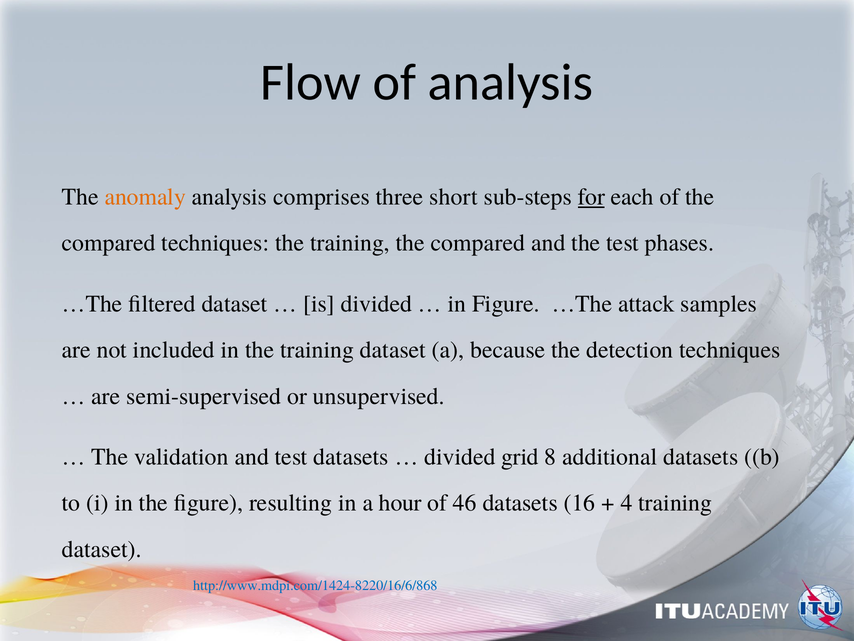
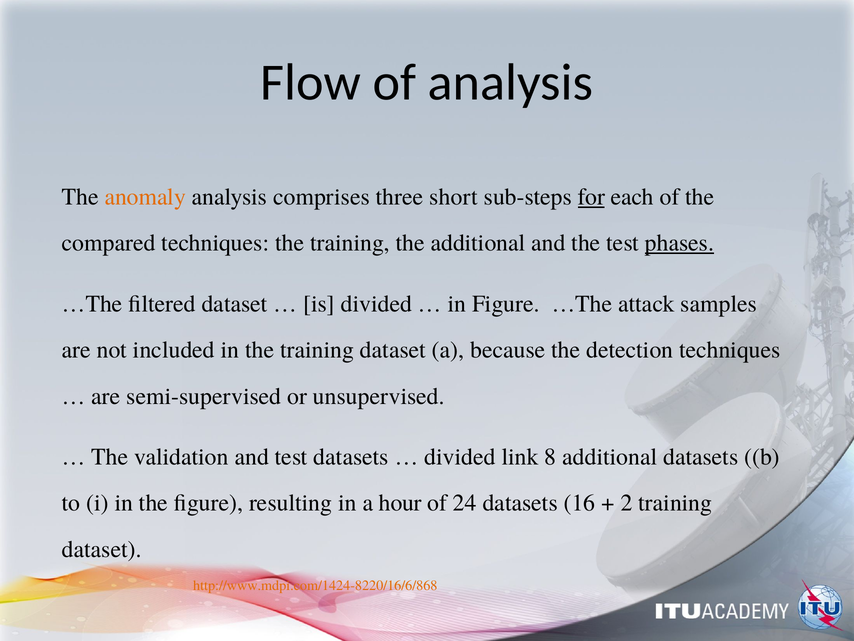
training the compared: compared -> additional (478, 243)
phases underline: none -> present (679, 243)
grid: grid -> link (520, 456)
46: 46 -> 24 (465, 503)
4: 4 -> 2 (627, 503)
http://www.mdpi.com/1424-8220/16/6/868 colour: blue -> orange (315, 585)
